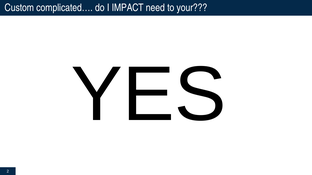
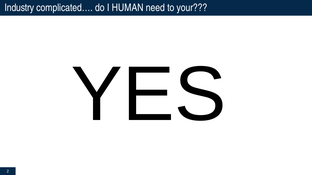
Custom: Custom -> Industry (19, 8)
IMPACT: IMPACT -> HUMAN (128, 8)
